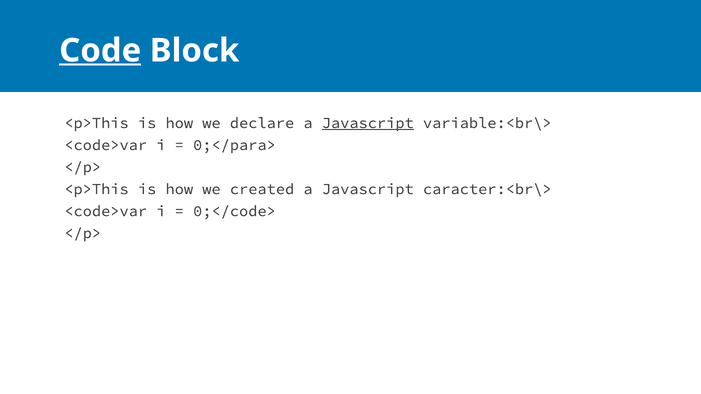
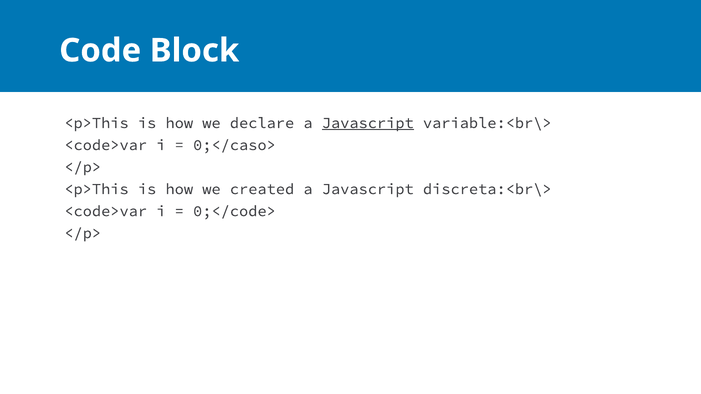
Code underline: present -> none (100, 51)
0;</para>: 0;</para> -> 0;</caso> (234, 145)
caracter:<br\>: caracter:<br\> -> discreta:<br\> (487, 189)
